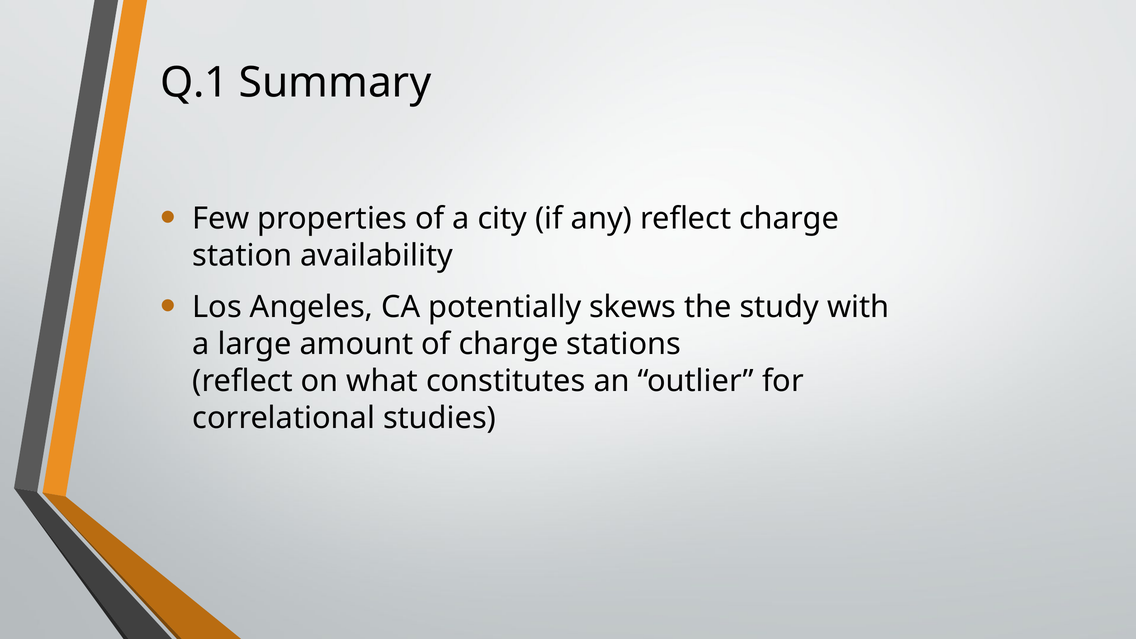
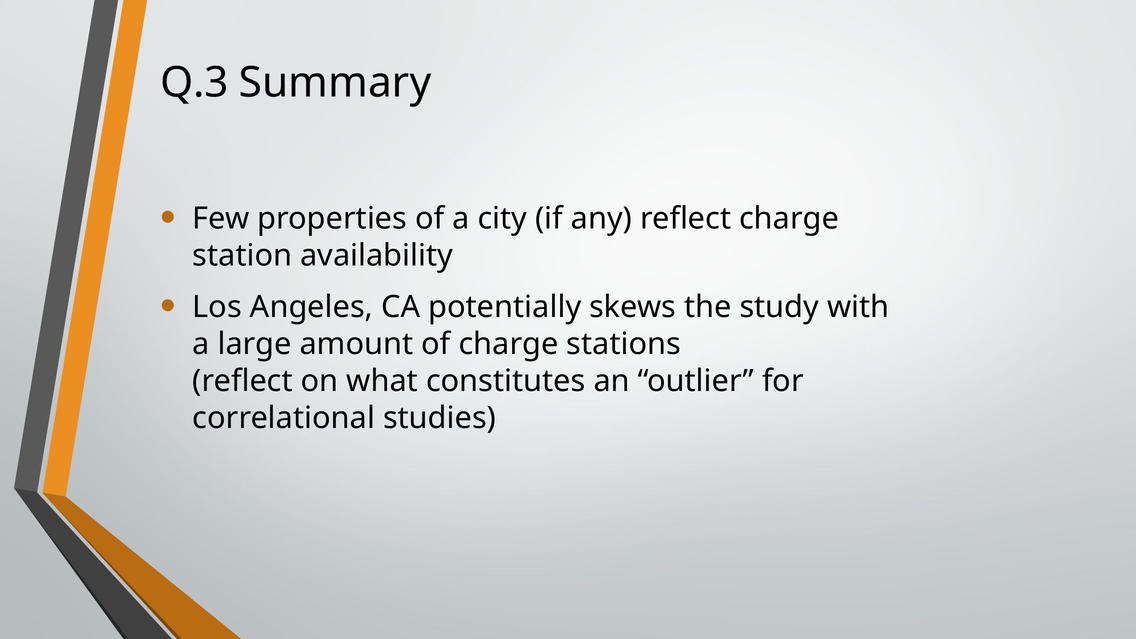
Q.1: Q.1 -> Q.3 (194, 83)
